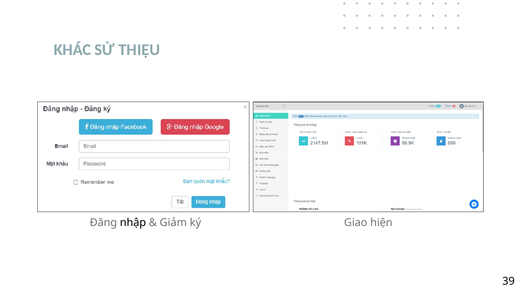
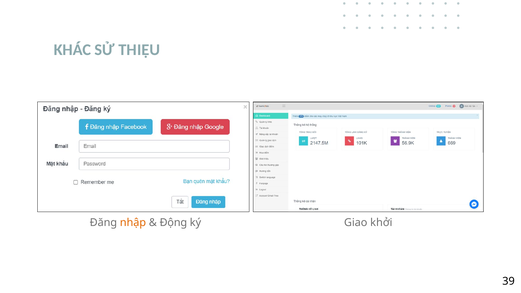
nhập colour: black -> orange (133, 223)
Giảm: Giảm -> Động (173, 223)
hiện: hiện -> khởi (381, 223)
